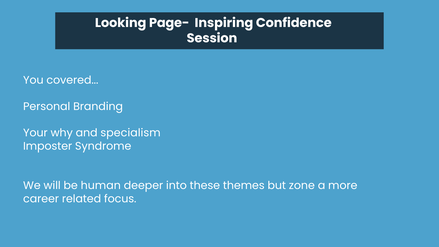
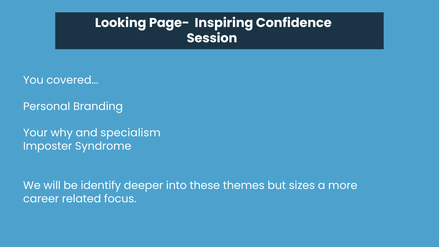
human: human -> identify (101, 186)
zone: zone -> sizes (302, 186)
